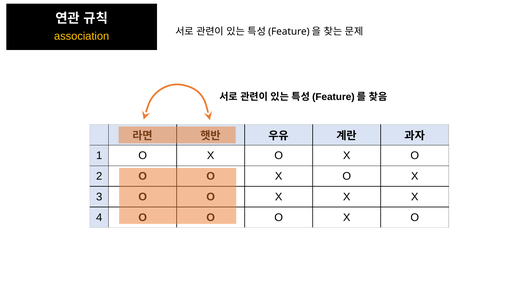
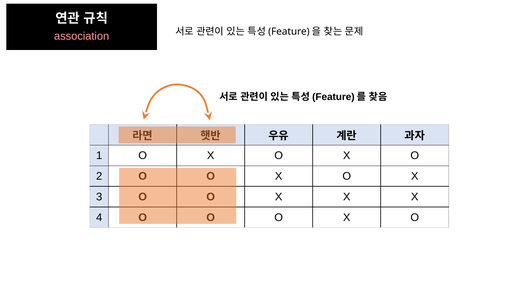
association colour: yellow -> pink (82, 36)
